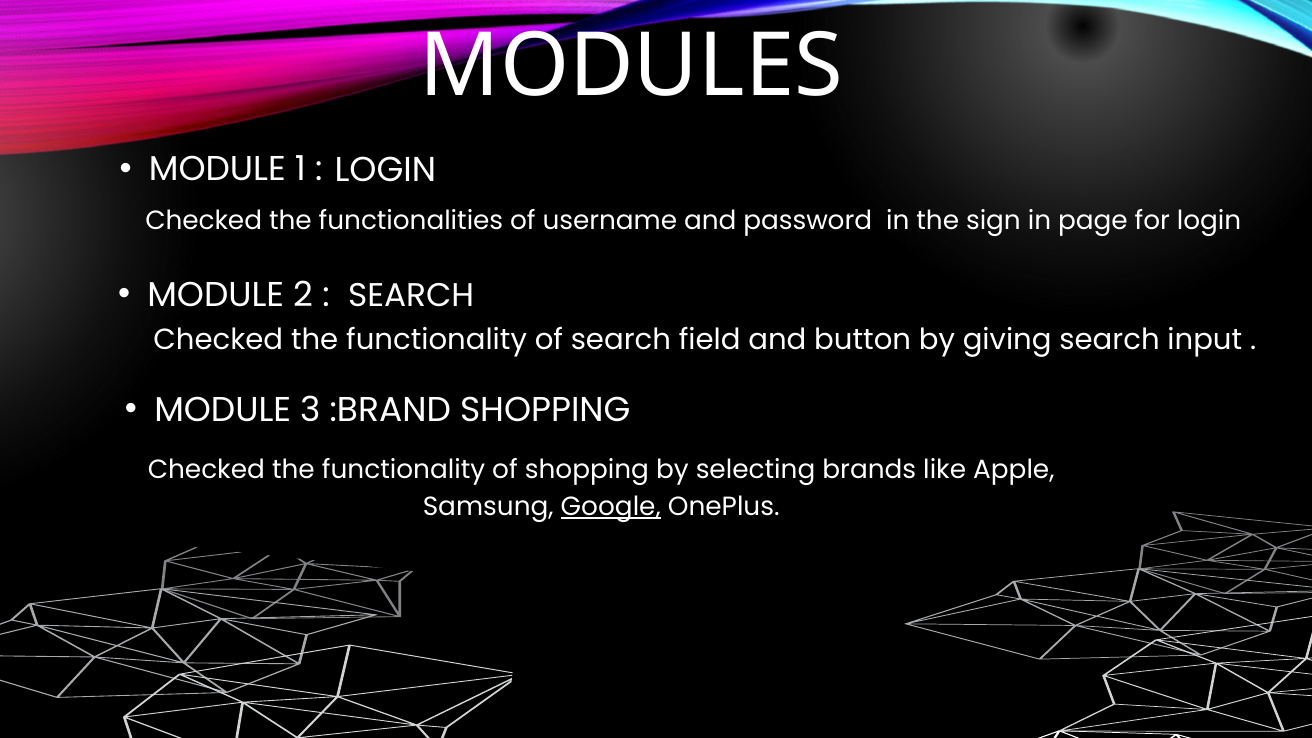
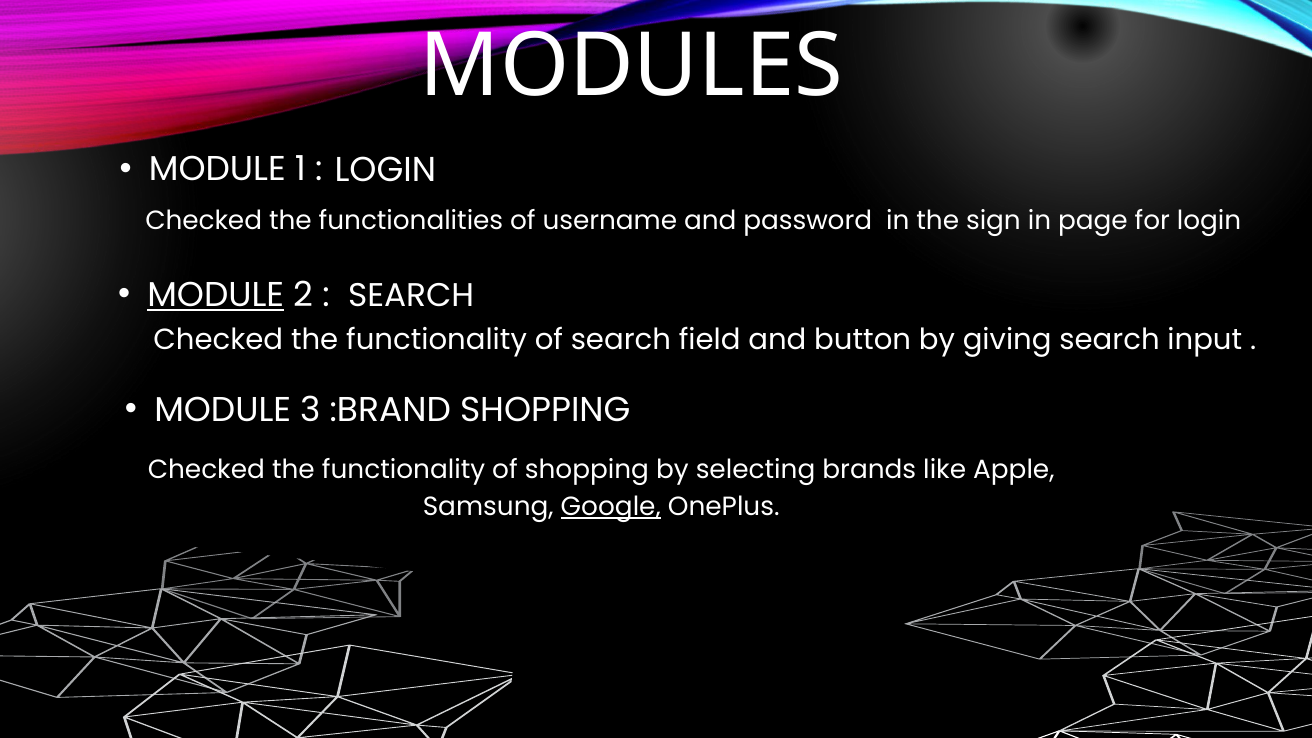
MODULE underline: none -> present (216, 295)
